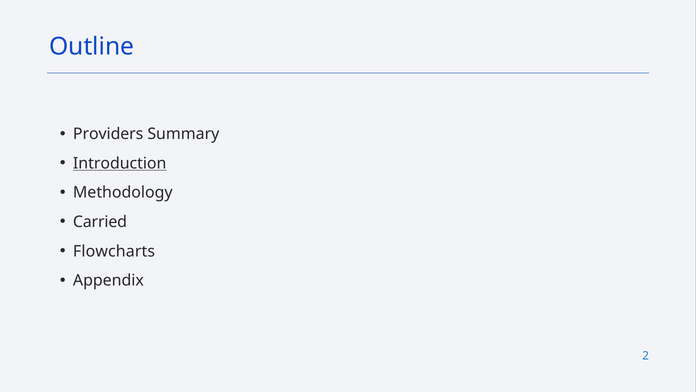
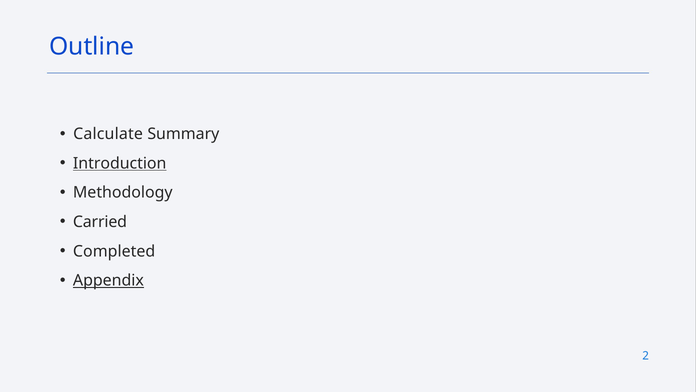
Providers: Providers -> Calculate (108, 134)
Flowcharts: Flowcharts -> Completed (114, 251)
Appendix underline: none -> present (108, 280)
